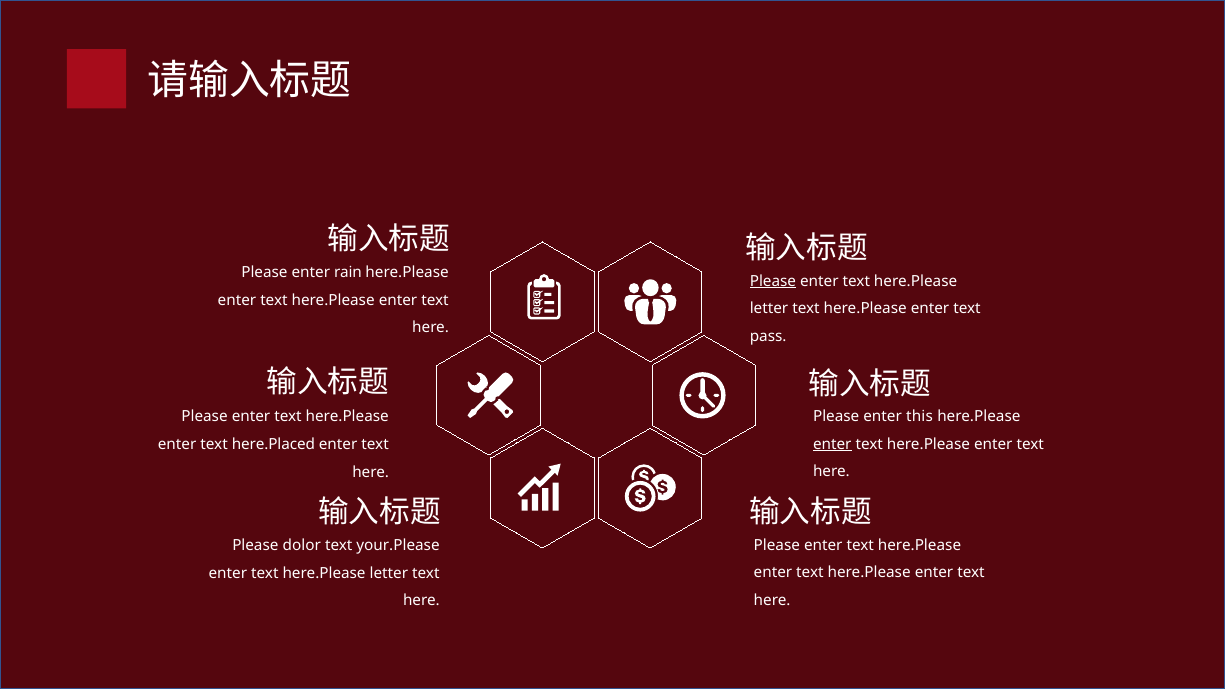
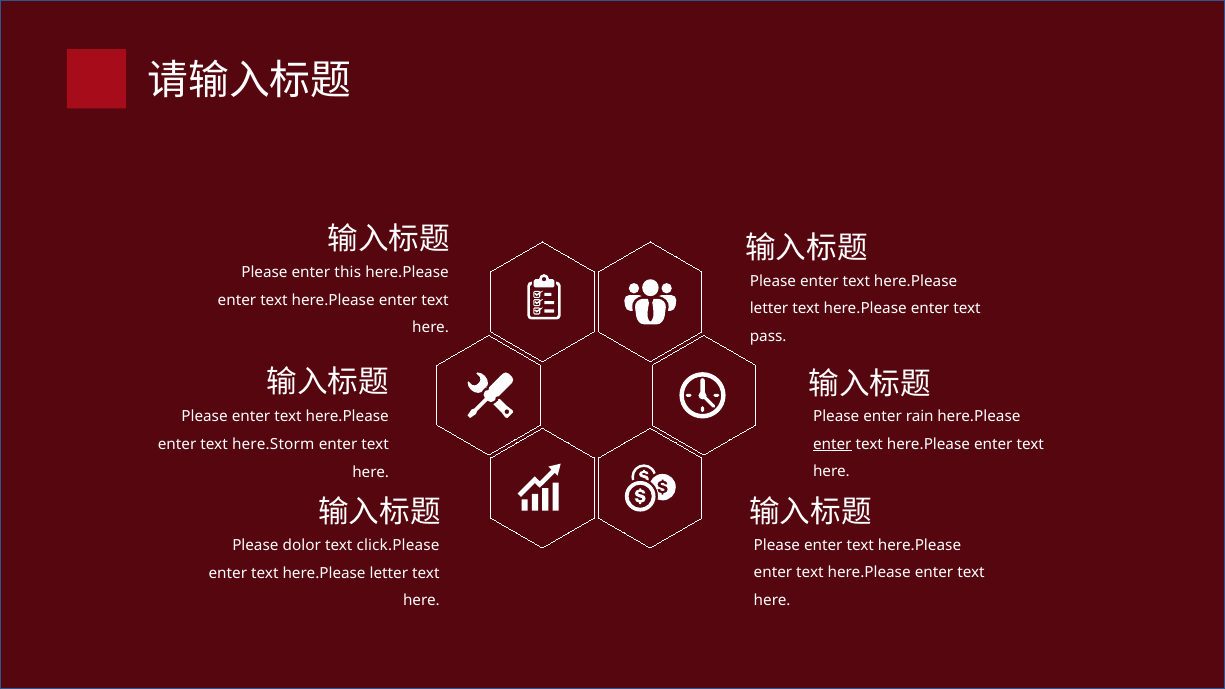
rain: rain -> this (348, 273)
Please underline: present -> none (773, 281)
this: this -> rain (920, 417)
here.Placed: here.Placed -> here.Storm (273, 444)
your.Please: your.Please -> click.Please (398, 546)
